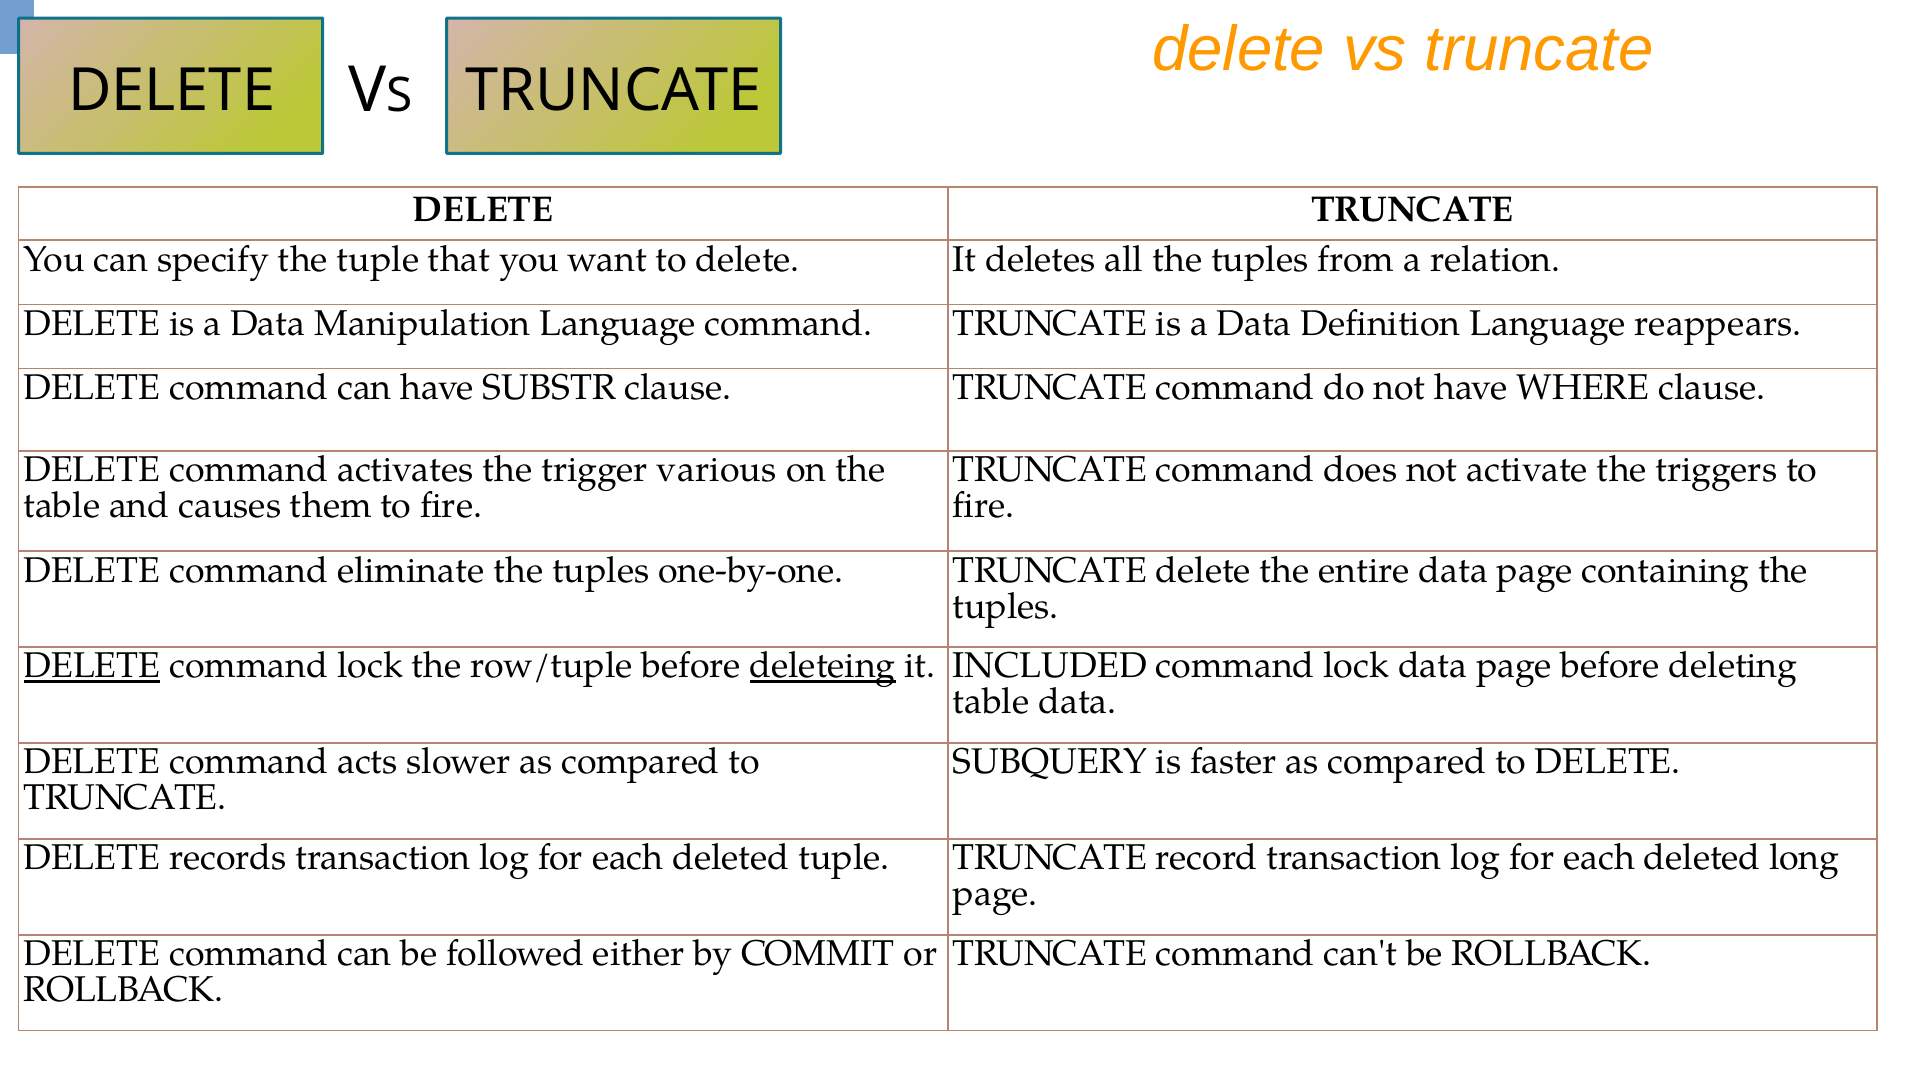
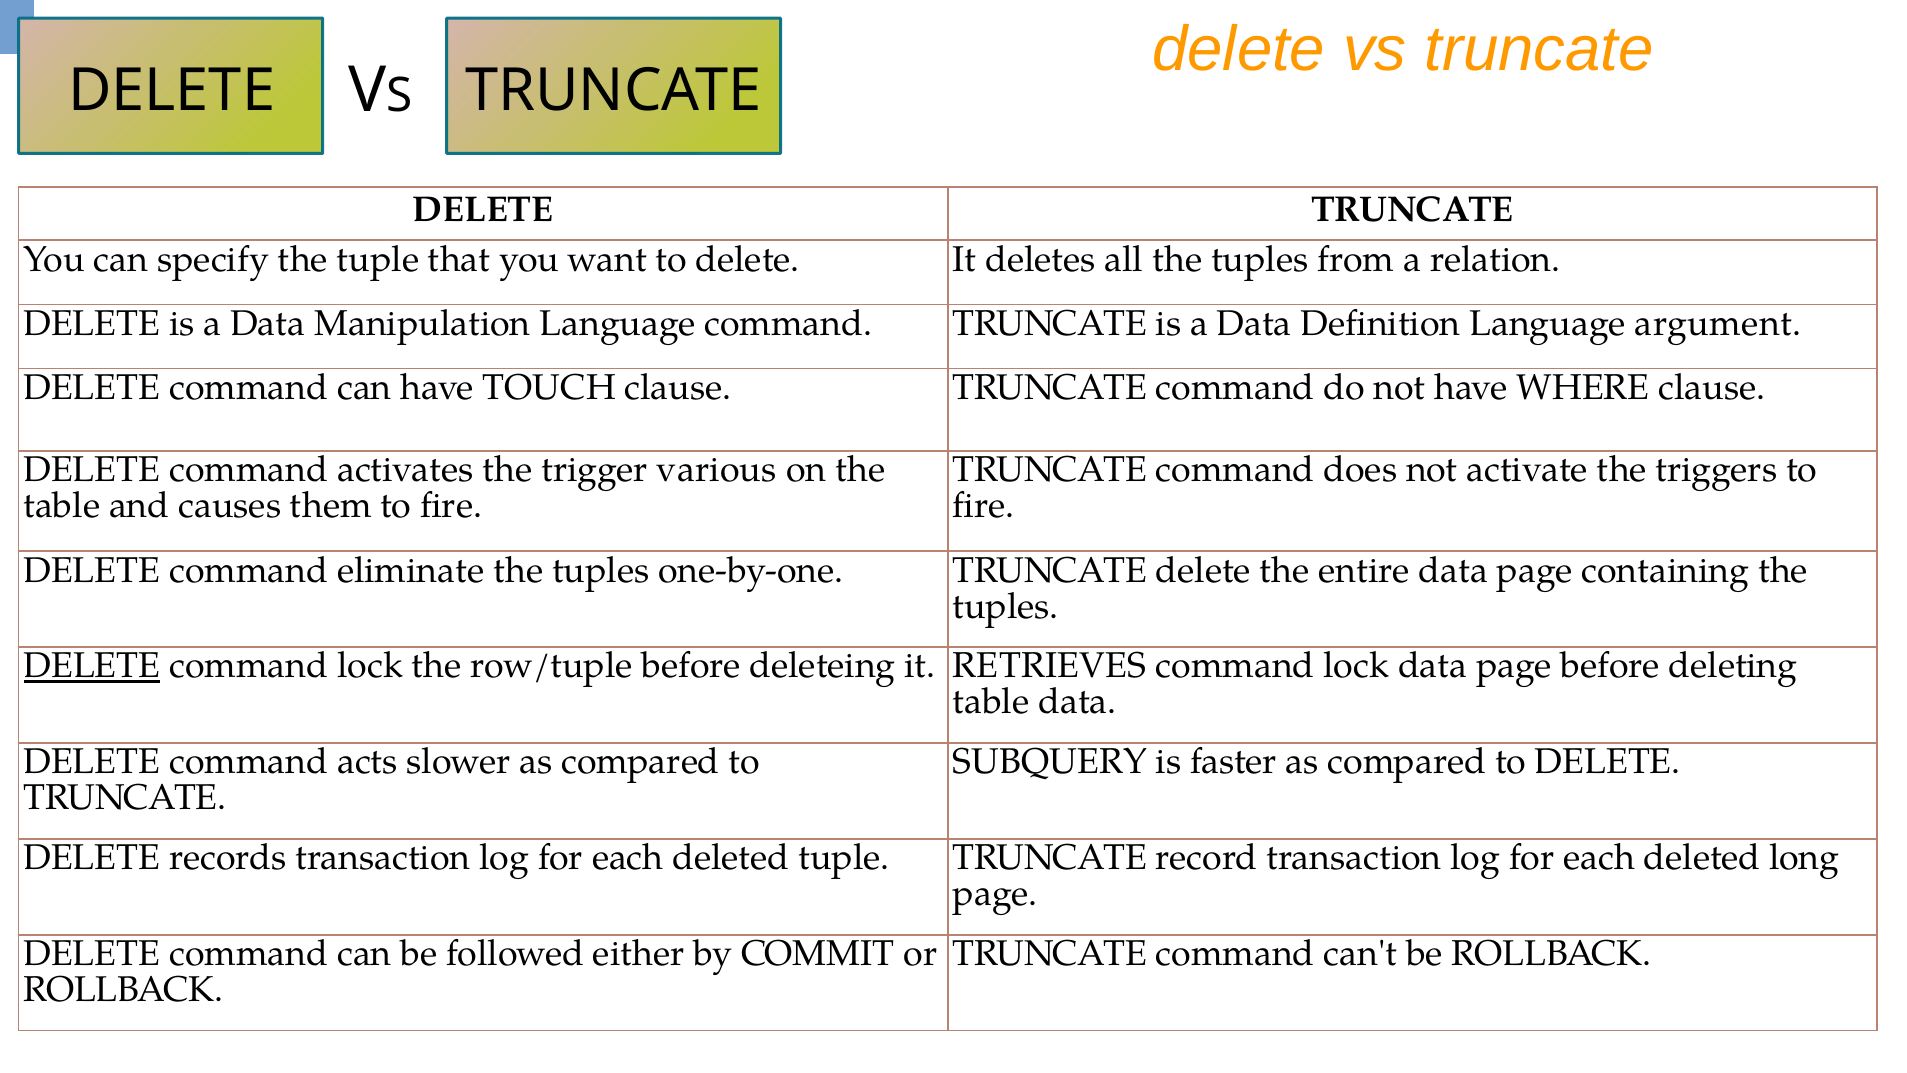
reappears: reappears -> argument (1718, 323)
SUBSTR: SUBSTR -> TOUCH (549, 388)
deleteing underline: present -> none (823, 666)
INCLUDED: INCLUDED -> RETRIEVES (1050, 666)
